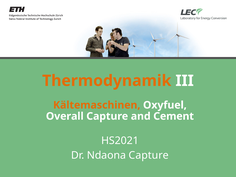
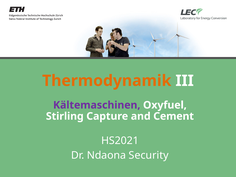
Kältemaschinen colour: orange -> purple (97, 105)
Overall: Overall -> Stirling (65, 116)
Ndaona Capture: Capture -> Security (149, 155)
